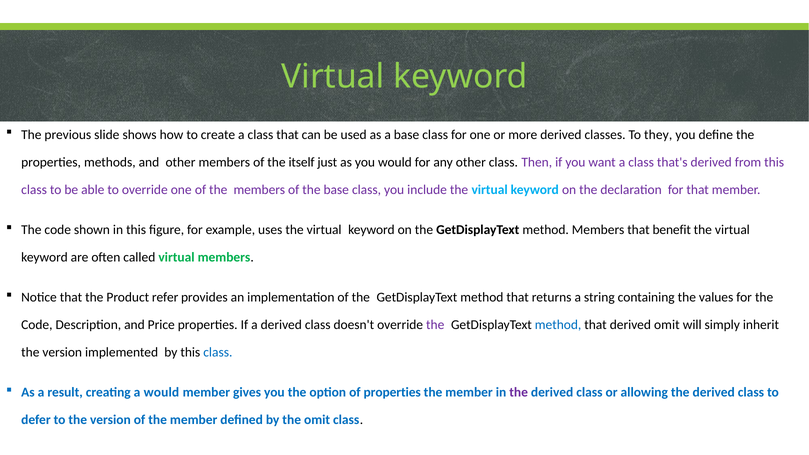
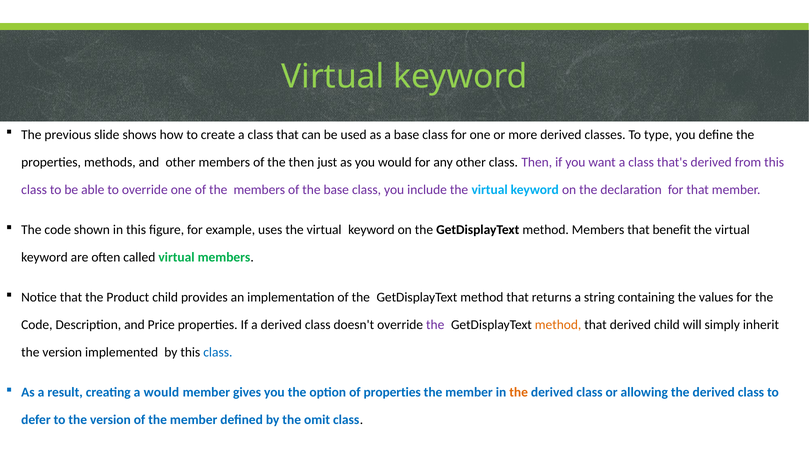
they: they -> type (658, 135)
the itself: itself -> then (301, 162)
Product refer: refer -> child (165, 297)
method colour: blue -> orange (558, 325)
derived omit: omit -> child (667, 325)
the colour: purple -> orange (519, 392)
